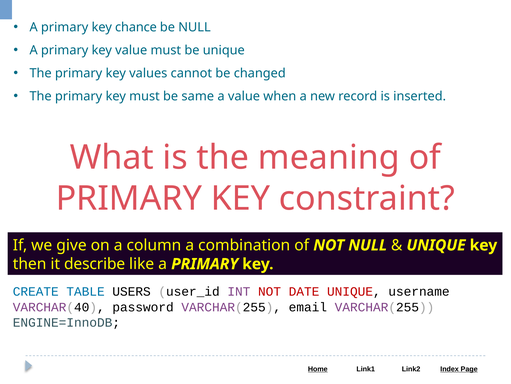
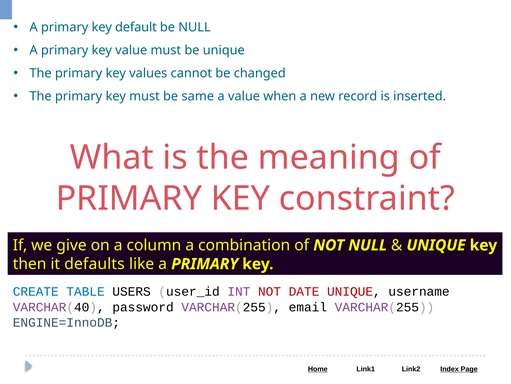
chance: chance -> default (136, 27)
describe: describe -> defaults (94, 264)
